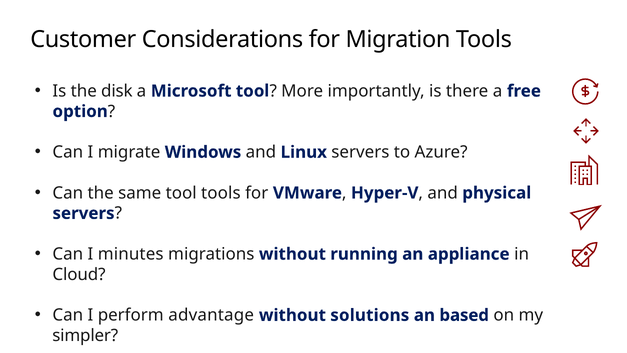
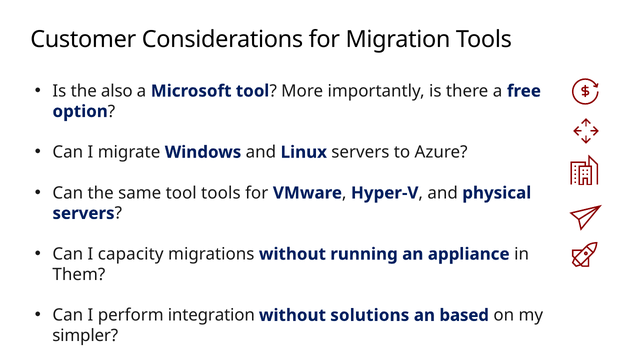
disk: disk -> also (117, 91)
minutes: minutes -> capacity (131, 254)
Cloud: Cloud -> Them (79, 274)
advantage: advantage -> integration (211, 315)
